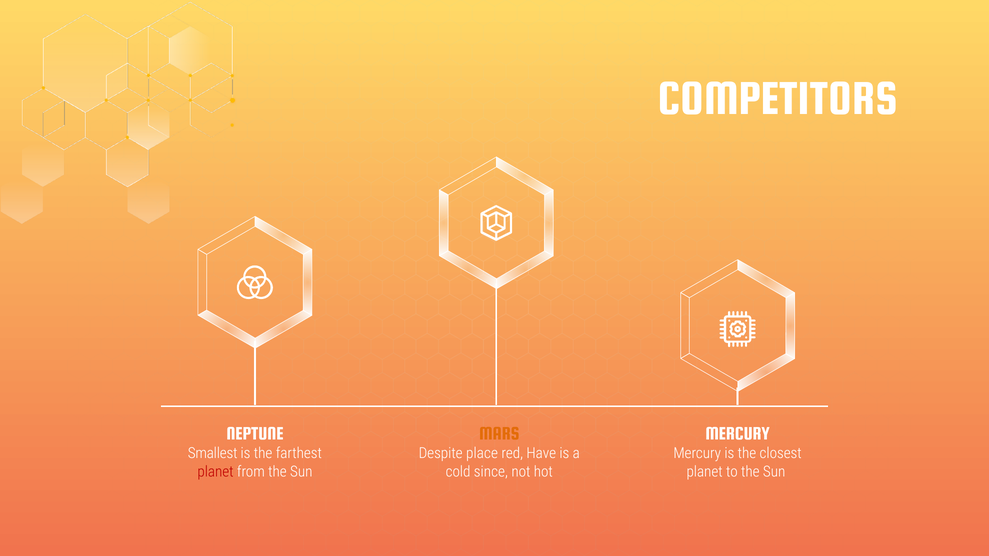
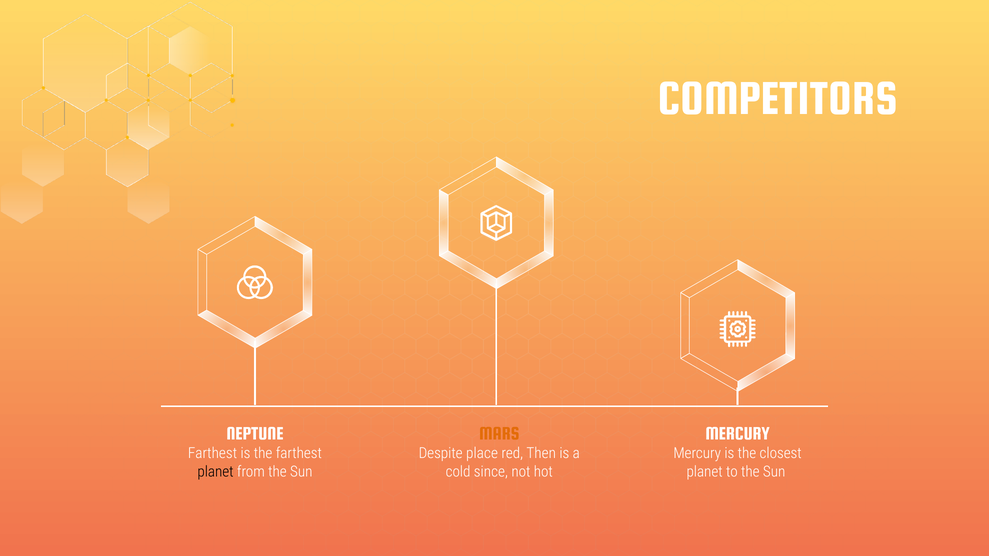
Smallest: Smallest -> Farthest (213, 454)
Have: Have -> Then (541, 454)
planet colour: red -> black (216, 472)
